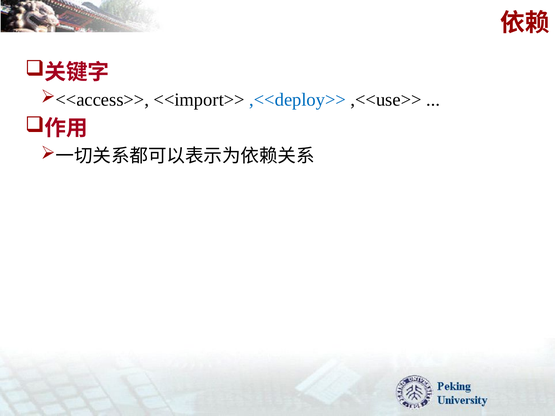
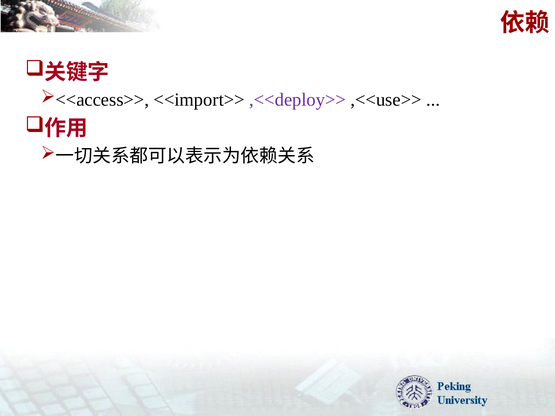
,<<deploy>> colour: blue -> purple (298, 100)
